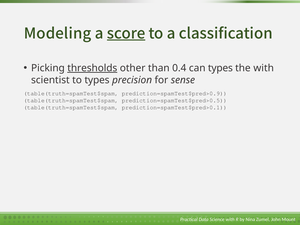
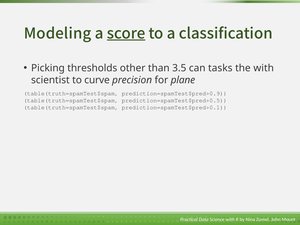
thresholds underline: present -> none (92, 68)
0.4: 0.4 -> 3.5 (179, 68)
can types: types -> tasks (220, 68)
to types: types -> curve (97, 80)
sense: sense -> plane (183, 80)
